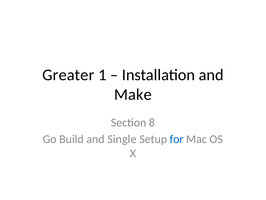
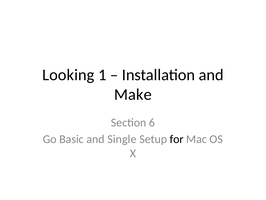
Greater: Greater -> Looking (68, 75)
8: 8 -> 6 (152, 122)
Build: Build -> Basic (72, 139)
for colour: blue -> black (177, 139)
